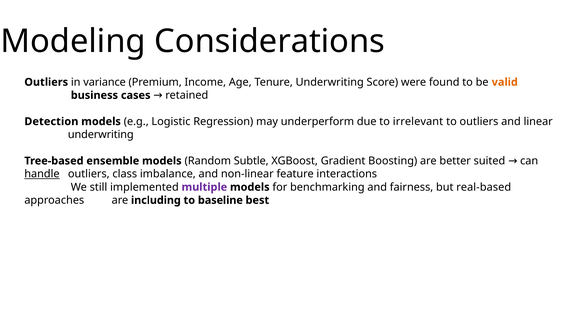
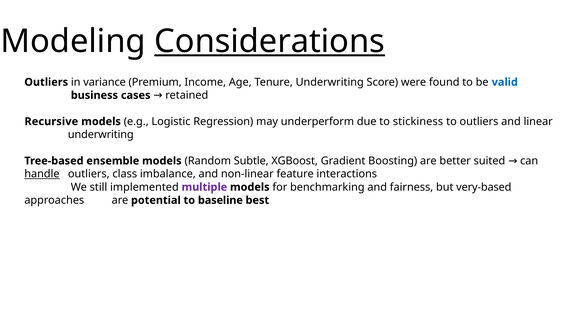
Considerations underline: none -> present (270, 41)
valid colour: orange -> blue (505, 82)
Detection: Detection -> Recursive (51, 121)
irrelevant: irrelevant -> stickiness (418, 121)
real-based: real-based -> very-based (484, 187)
including: including -> potential (156, 200)
